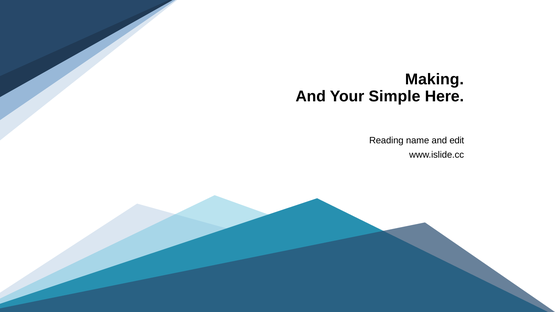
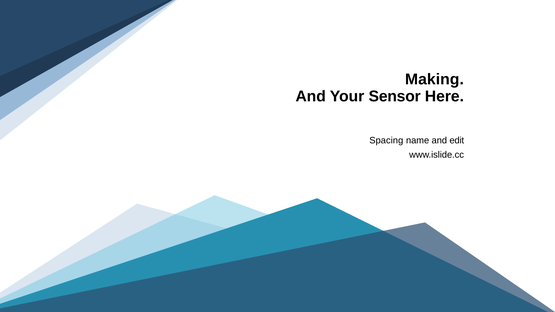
Simple: Simple -> Sensor (395, 96)
Reading: Reading -> Spacing (386, 140)
